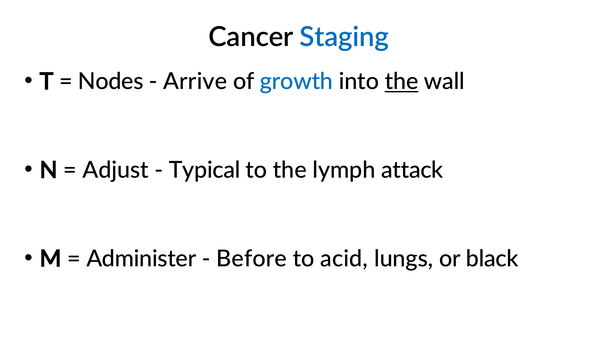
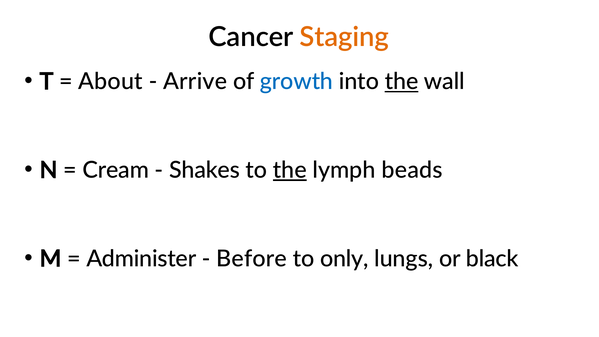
Staging colour: blue -> orange (344, 37)
Nodes: Nodes -> About (110, 82)
Adjust: Adjust -> Cream (116, 170)
Typical: Typical -> Shakes (205, 170)
the underline: none -> present (290, 170)
attack: attack -> beads (412, 170)
acid: acid -> only (344, 259)
